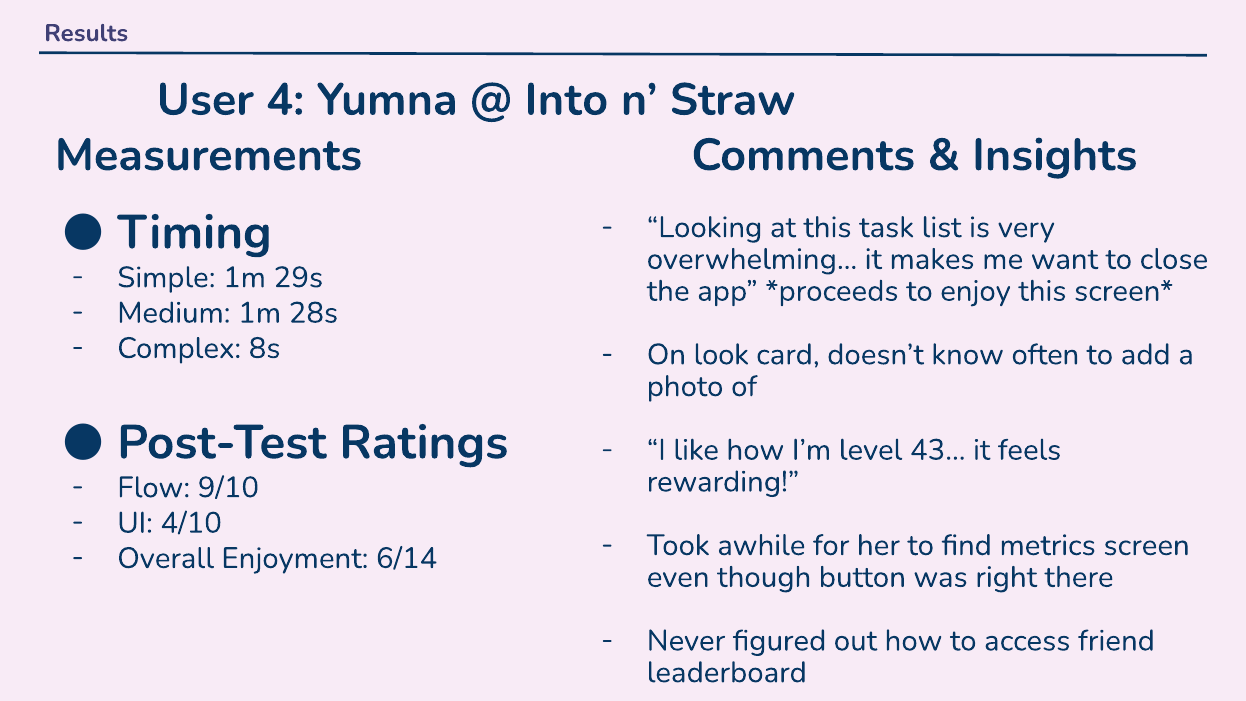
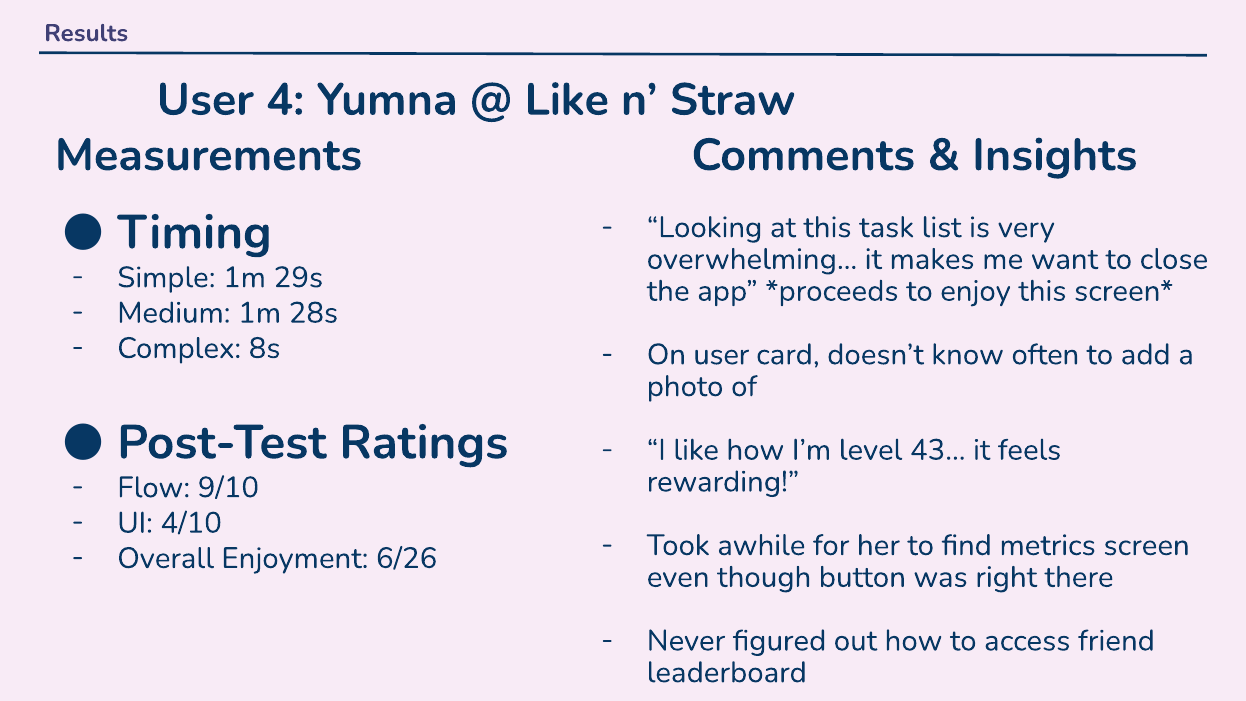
Into: Into -> Like (567, 100)
On look: look -> user (721, 355)
6/14: 6/14 -> 6/26 (407, 558)
